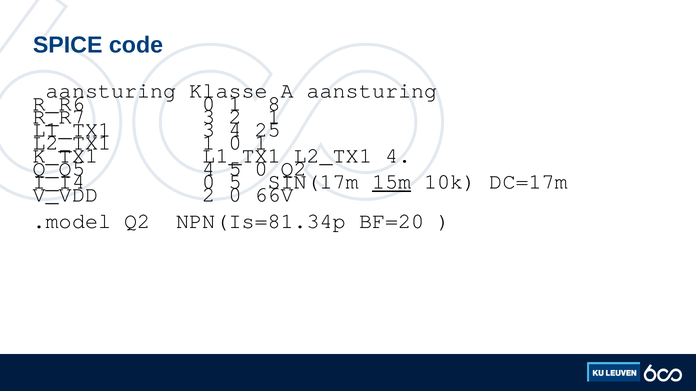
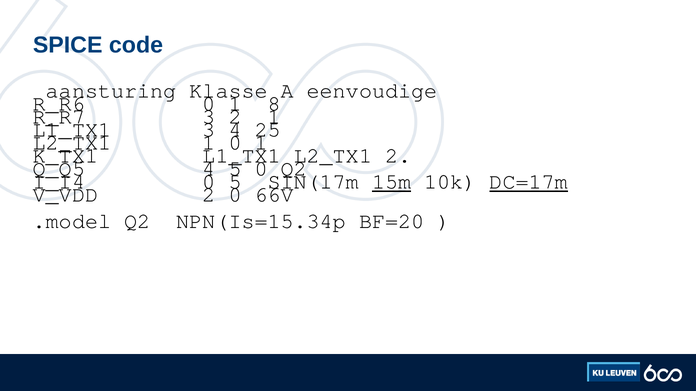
A aansturing: aansturing -> eenvoudige (372, 91)
L2_TX1 4: 4 -> 2 (398, 156)
DC=17m underline: none -> present (529, 182)
NPN(Is=81.34p: NPN(Is=81.34p -> NPN(Is=15.34p (261, 221)
